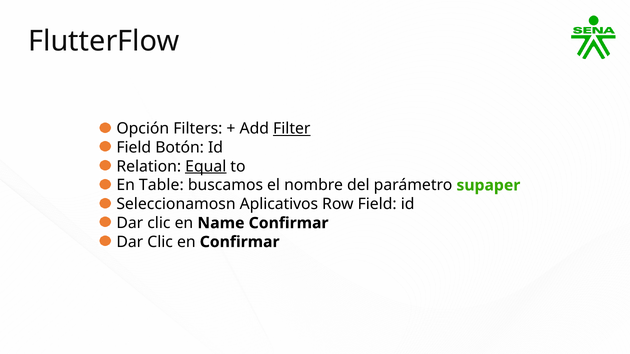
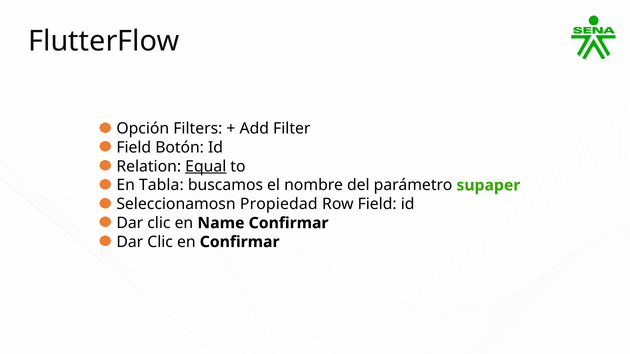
Filter underline: present -> none (292, 129)
Table: Table -> Tabla (161, 185)
Aplicativos: Aplicativos -> Propiedad (279, 204)
